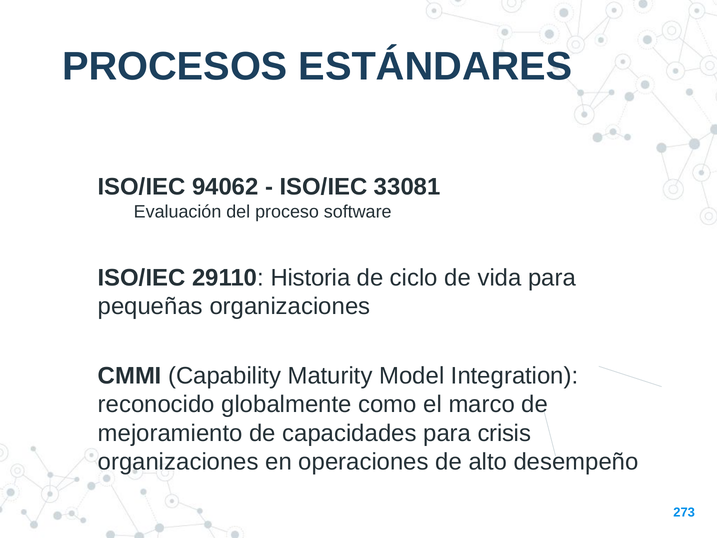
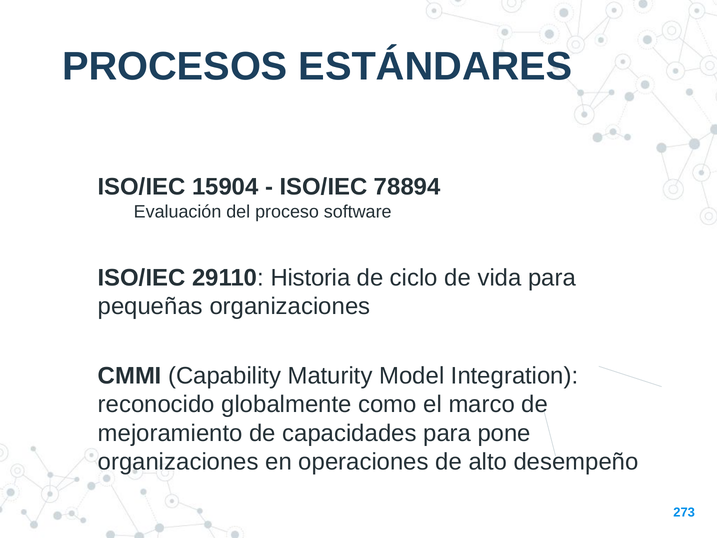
94062: 94062 -> 15904 (225, 187)
33081: 33081 -> 78894 (407, 187)
crisis: crisis -> pone (504, 433)
